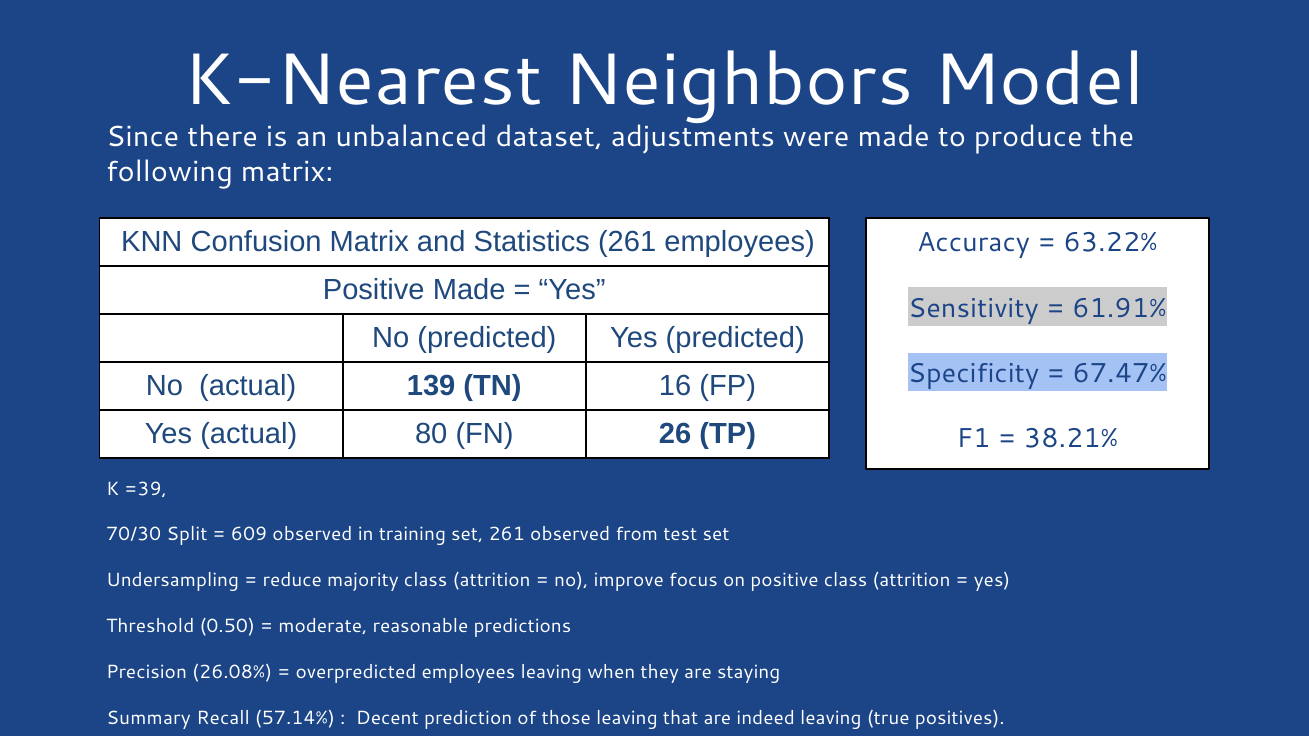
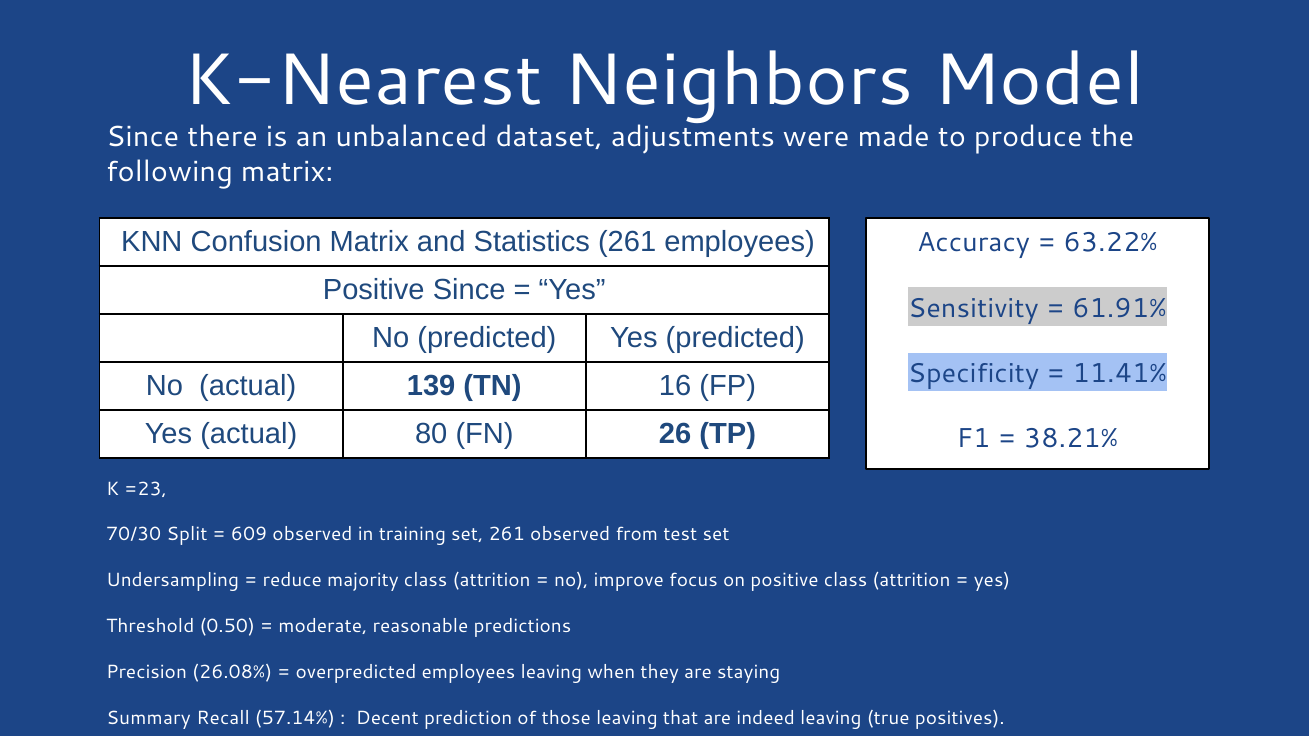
Positive Made: Made -> Since (469, 290)
67.47%: 67.47% -> 11.41% (1120, 374)
=39: =39 -> =23 (146, 489)
